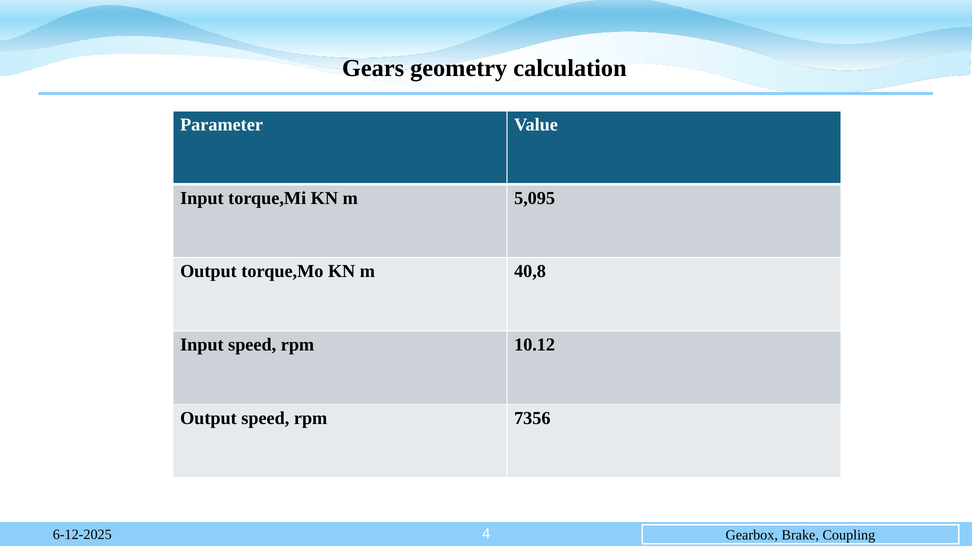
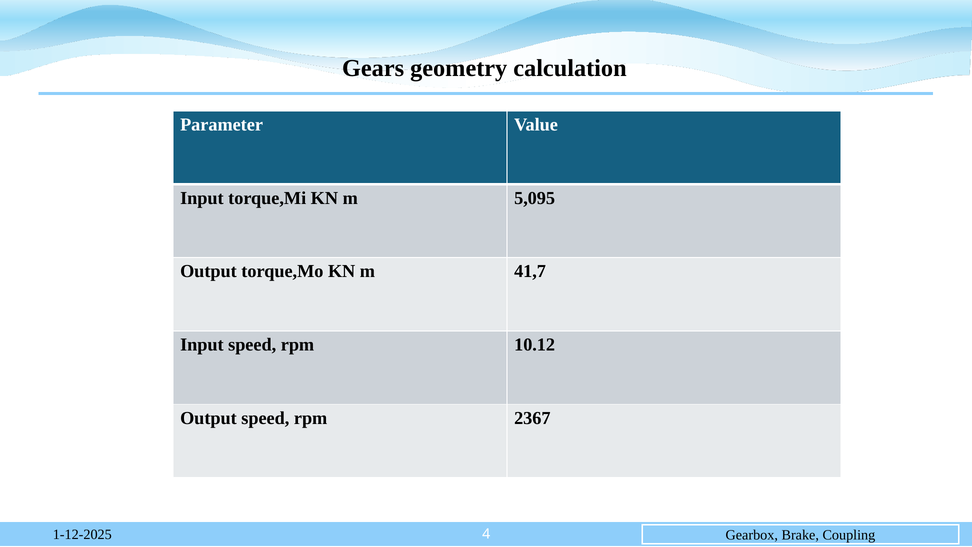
40,8: 40,8 -> 41,7 (530, 271)
7356: 7356 -> 2367 (532, 418)
6-12-2025: 6-12-2025 -> 1-12-2025 (82, 534)
